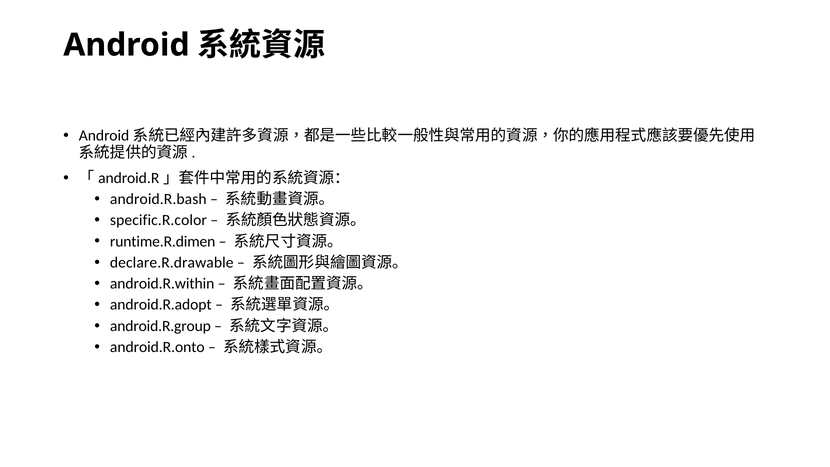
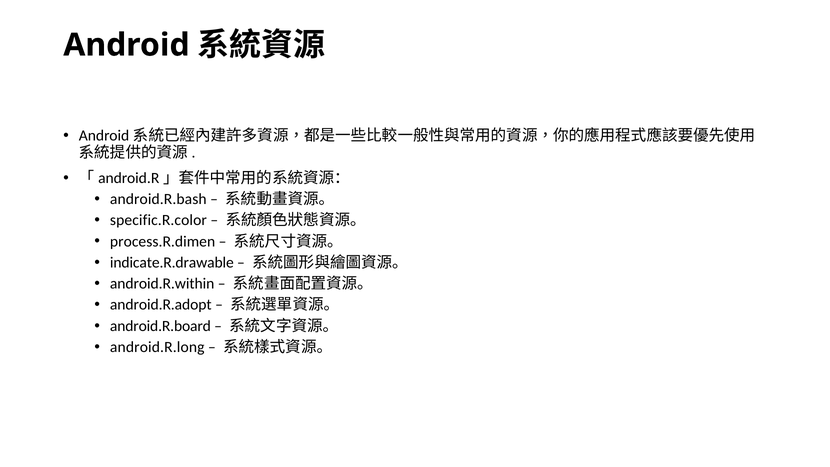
runtime.R.dimen: runtime.R.dimen -> process.R.dimen (163, 241)
declare.R.drawable: declare.R.drawable -> indicate.R.drawable (172, 262)
android.R.group: android.R.group -> android.R.board (160, 326)
android.R.onto: android.R.onto -> android.R.long (157, 347)
